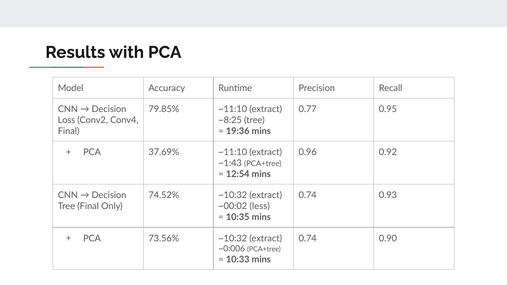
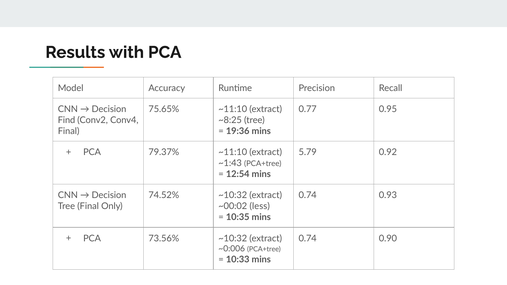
79.85%: 79.85% -> 75.65% (164, 109)
Loss: Loss -> Find (66, 120)
37.69%: 37.69% -> 79.37% (164, 152)
0.96: 0.96 -> 5.79 (308, 152)
